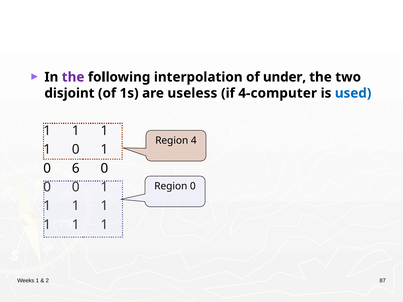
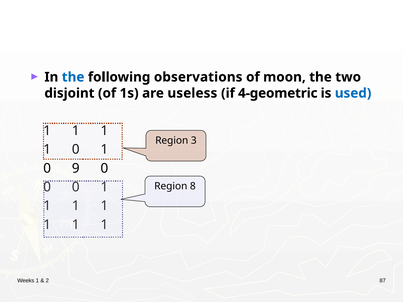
the colour: purple -> blue (73, 77)
interpolation: interpolation -> observations (198, 77)
under: under -> moon (284, 77)
4-computer: 4-computer -> 4-geometric (278, 93)
4: 4 -> 3 (194, 141)
6: 6 -> 9 (76, 168)
Region 0: 0 -> 8 (193, 186)
